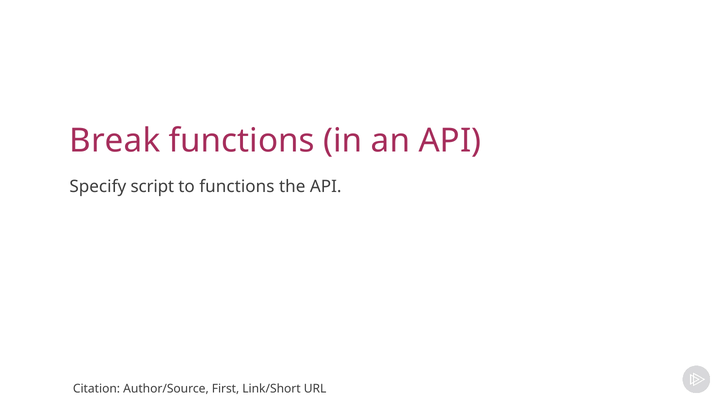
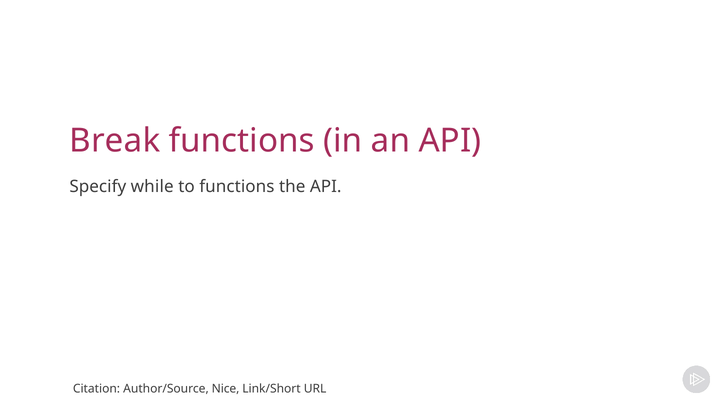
script: script -> while (152, 186)
First: First -> Nice (226, 389)
